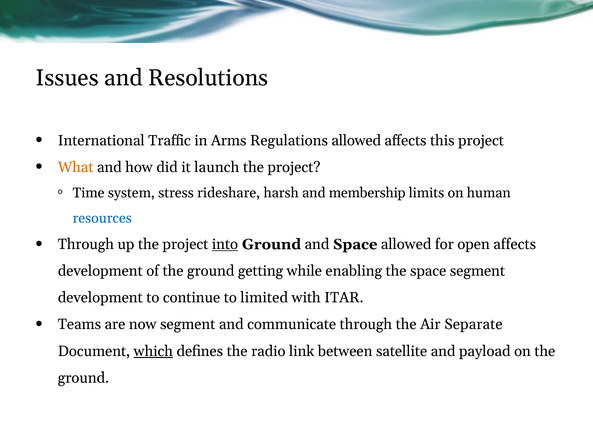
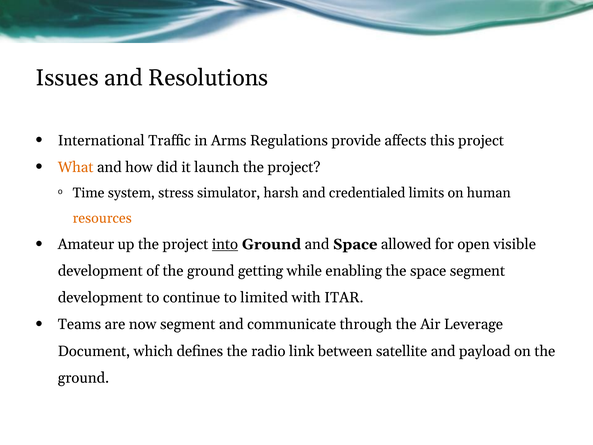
Regulations allowed: allowed -> provide (356, 140)
rideshare: rideshare -> simulator (229, 193)
membership: membership -> credentialed (367, 193)
resources colour: blue -> orange (102, 218)
Through: Through -> Amateur (86, 244)
open affects: affects -> visible (515, 244)
Separate: Separate -> Leverage (474, 324)
which underline: present -> none (153, 351)
